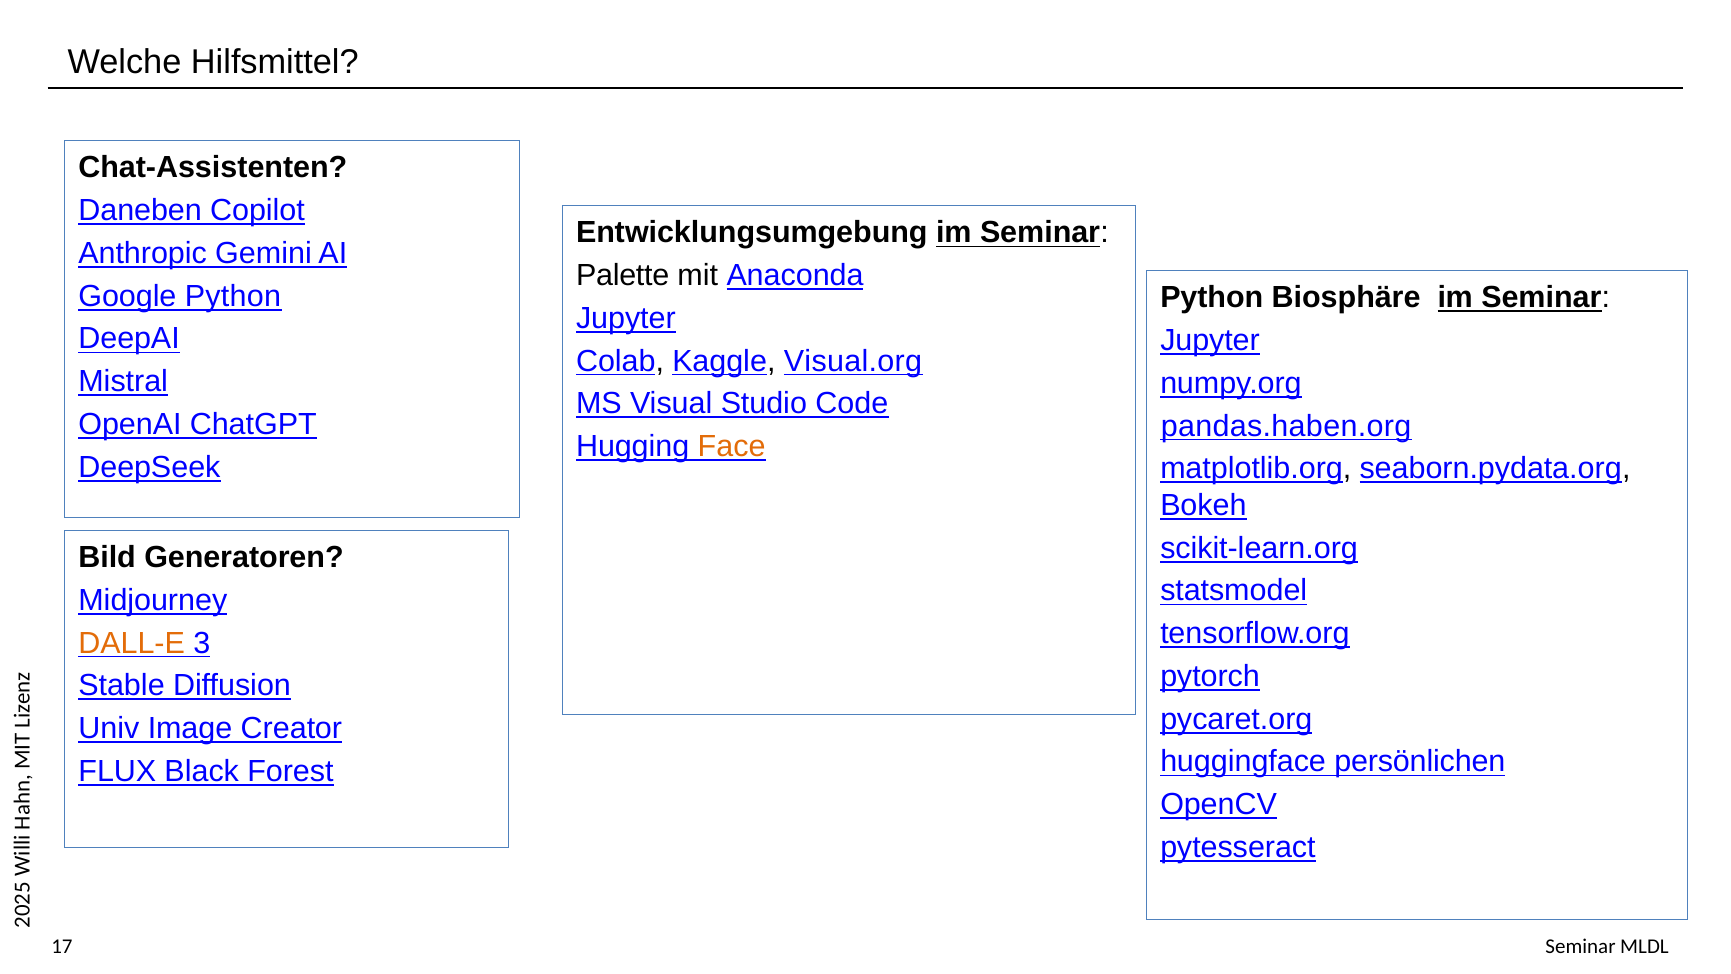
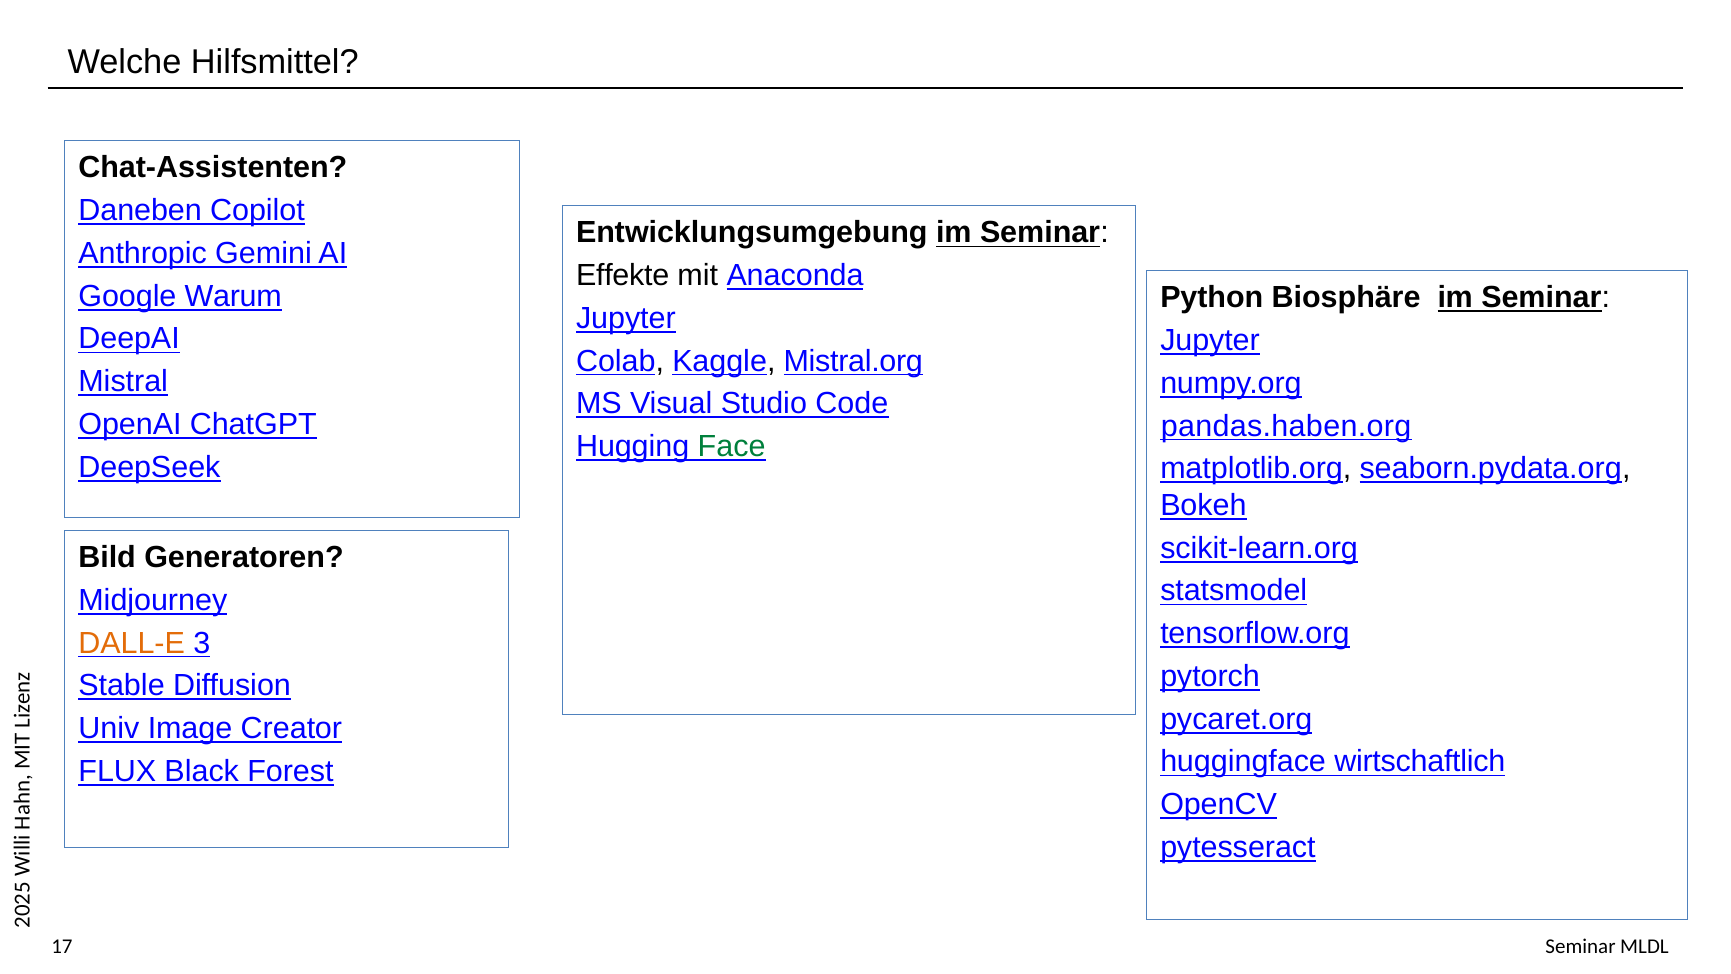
Palette: Palette -> Effekte (623, 275)
Google Python: Python -> Warum (233, 296)
Visual.org: Visual.org -> Mistral.org (853, 361)
Face colour: orange -> green (732, 446)
persönlichen: persönlichen -> wirtschaftlich (1420, 761)
